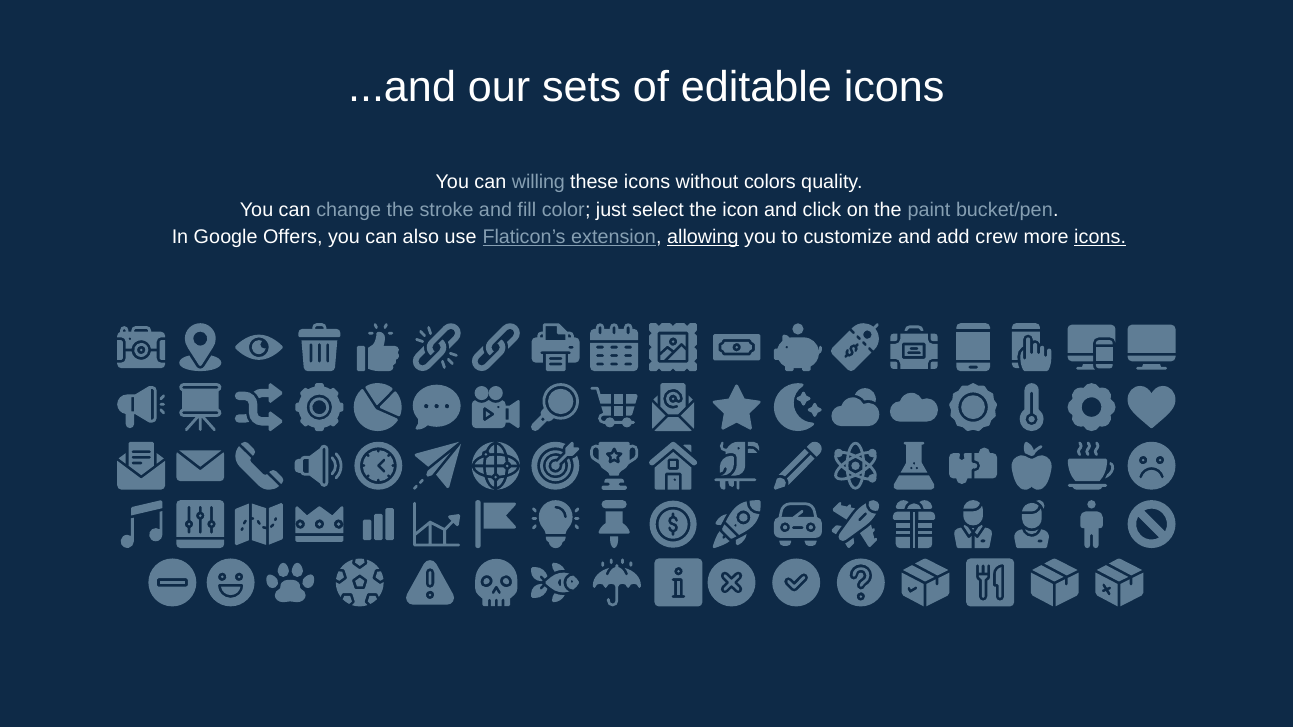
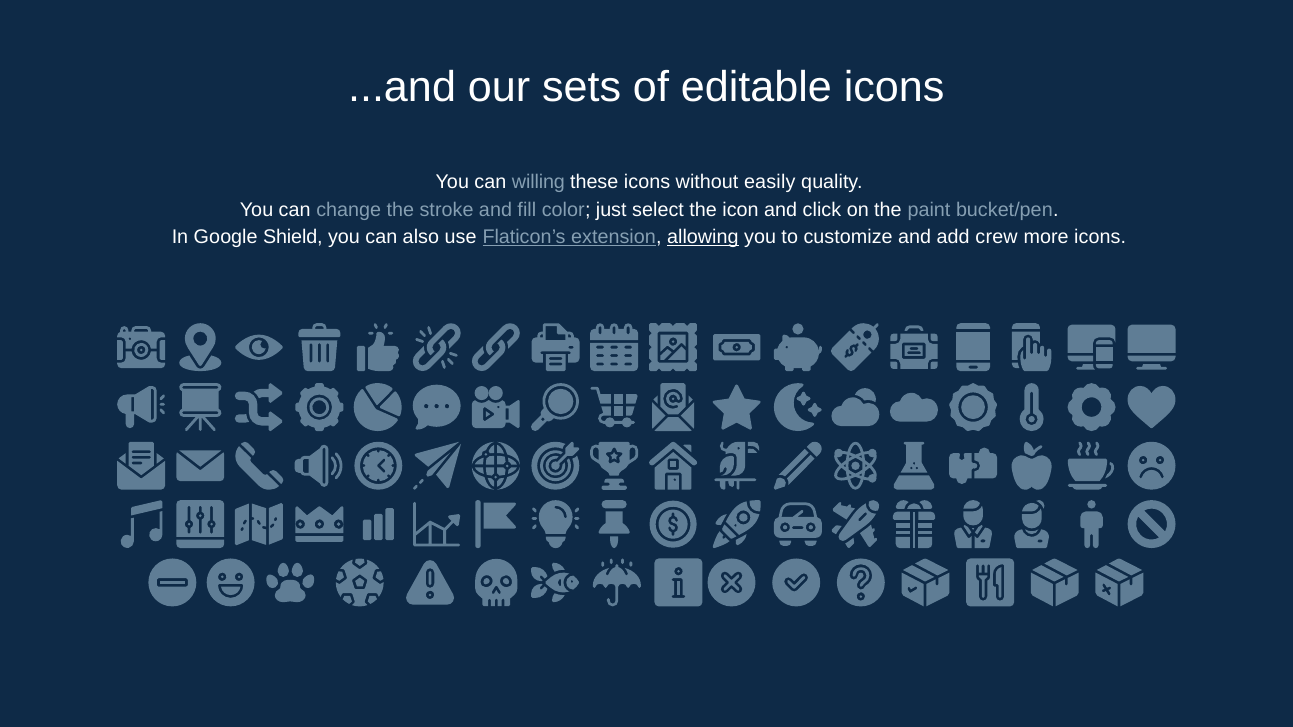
colors: colors -> easily (770, 182)
Offers: Offers -> Shield (293, 237)
icons underline: present -> none (1100, 237)
